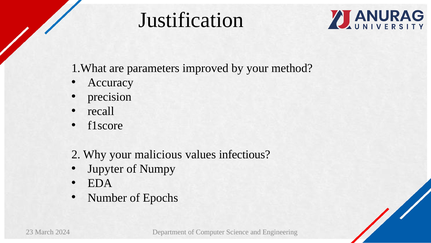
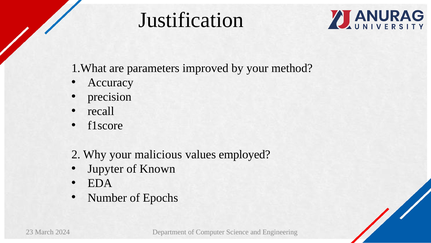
infectious: infectious -> employed (245, 154)
Numpy: Numpy -> Known (157, 169)
